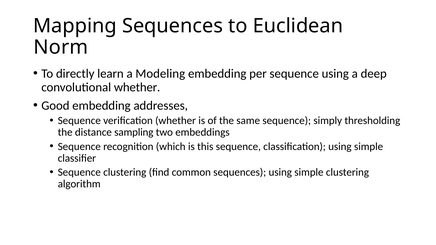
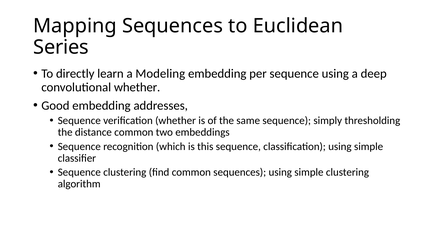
Norm: Norm -> Series (61, 47)
distance sampling: sampling -> common (134, 133)
